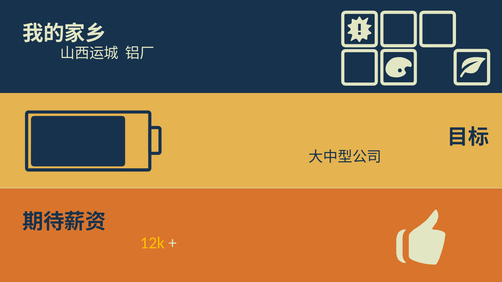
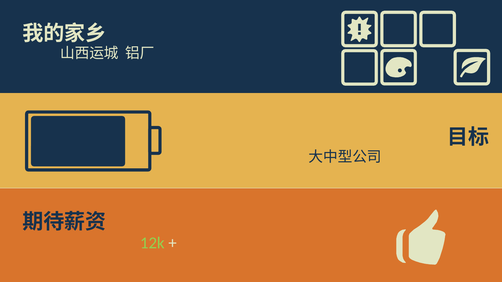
12k colour: yellow -> light green (152, 243)
